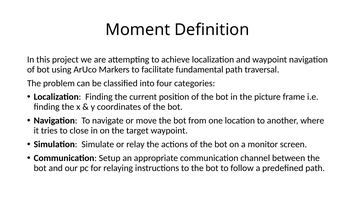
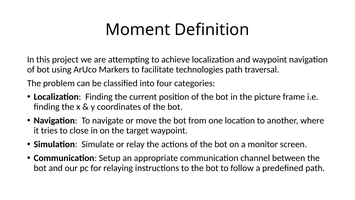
fundamental: fundamental -> technologies (200, 69)
